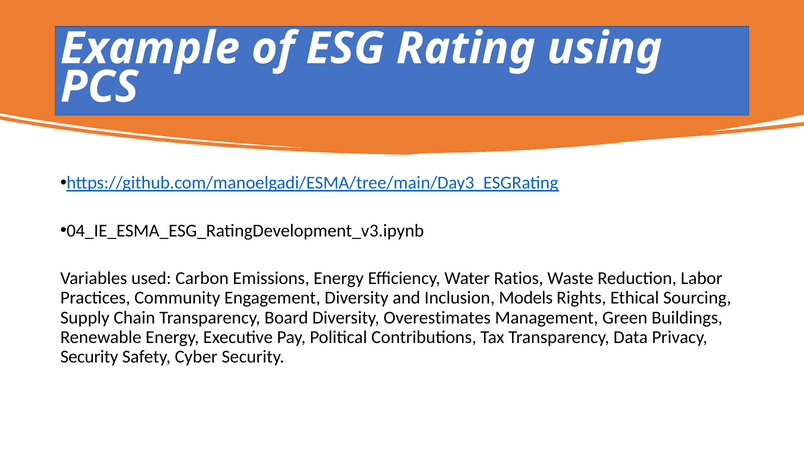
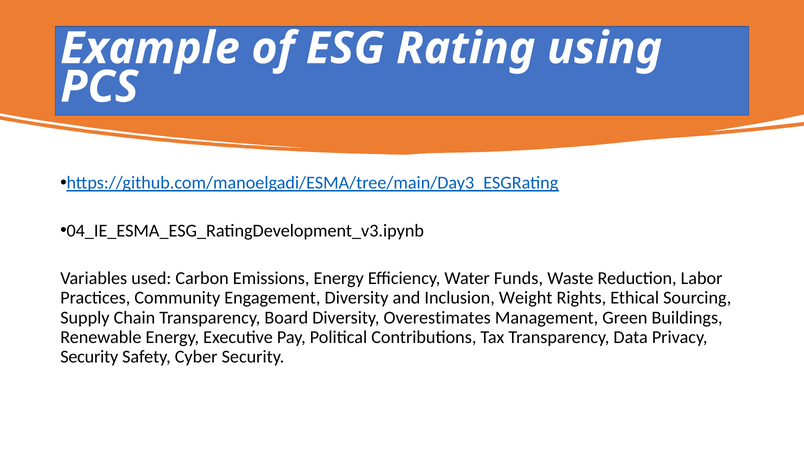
Ratios: Ratios -> Funds (519, 278)
Models: Models -> Weight (526, 298)
